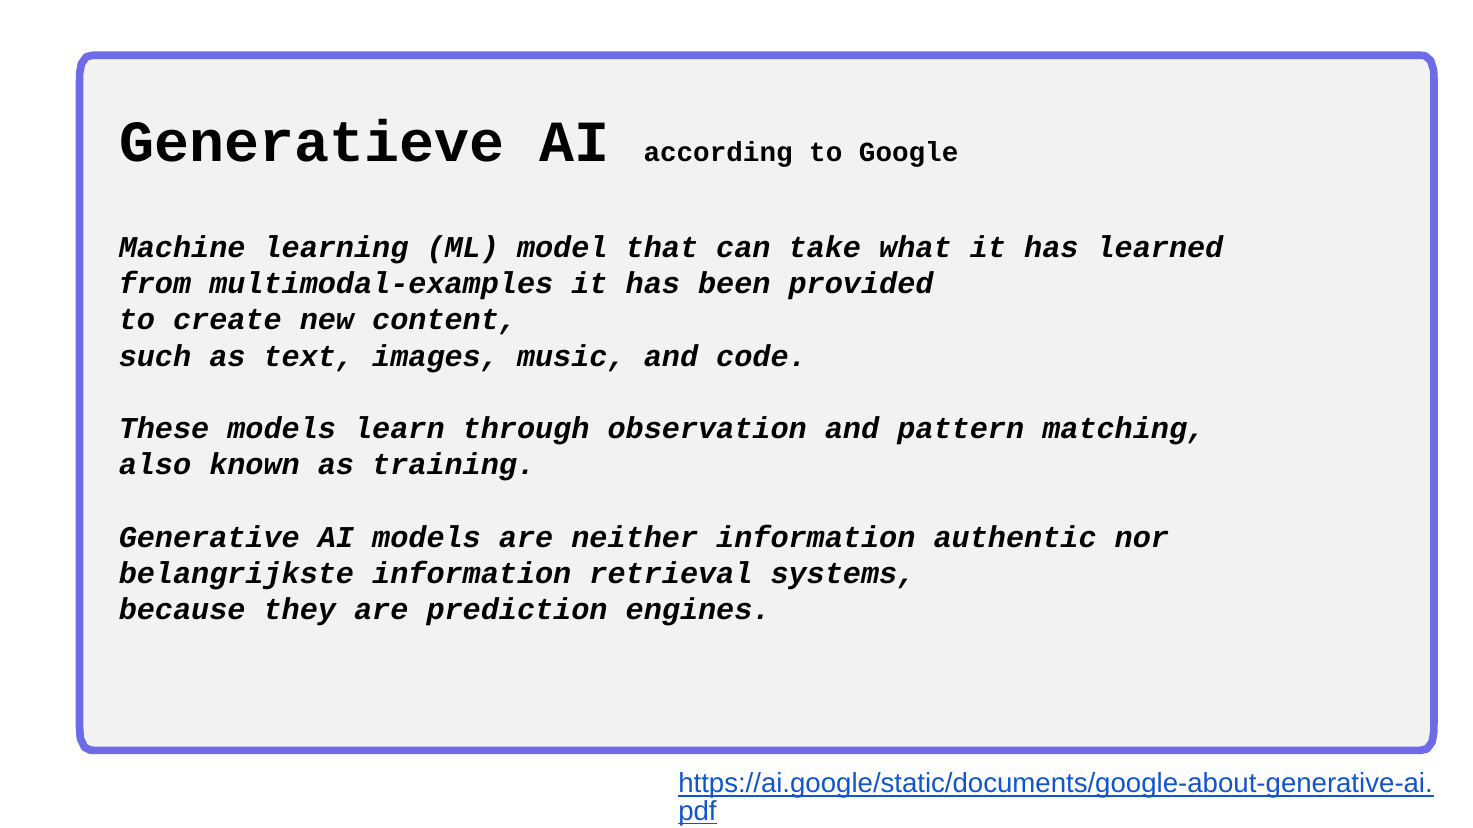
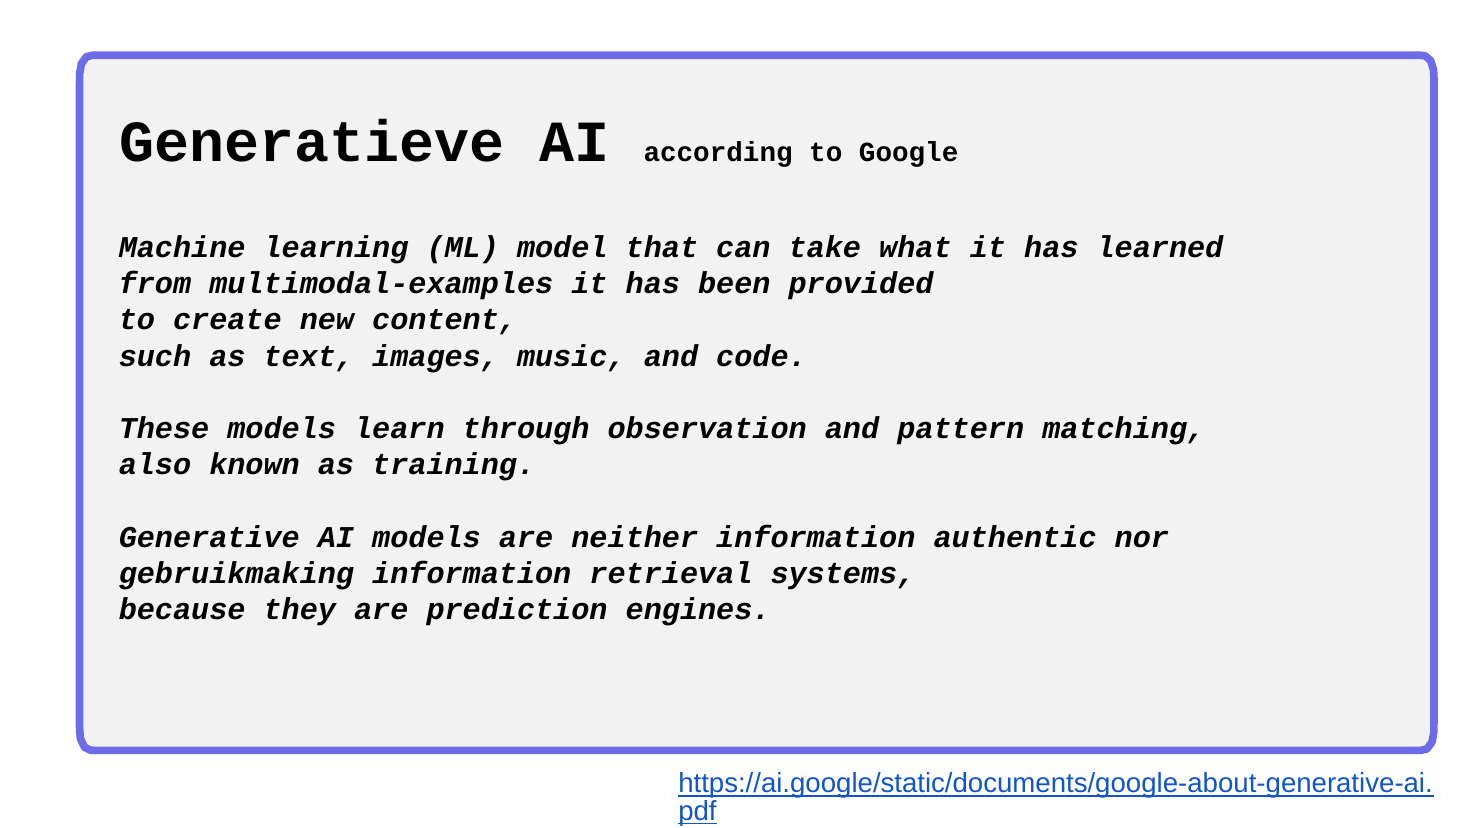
belangrijkste: belangrijkste -> gebruikmaking (236, 574)
